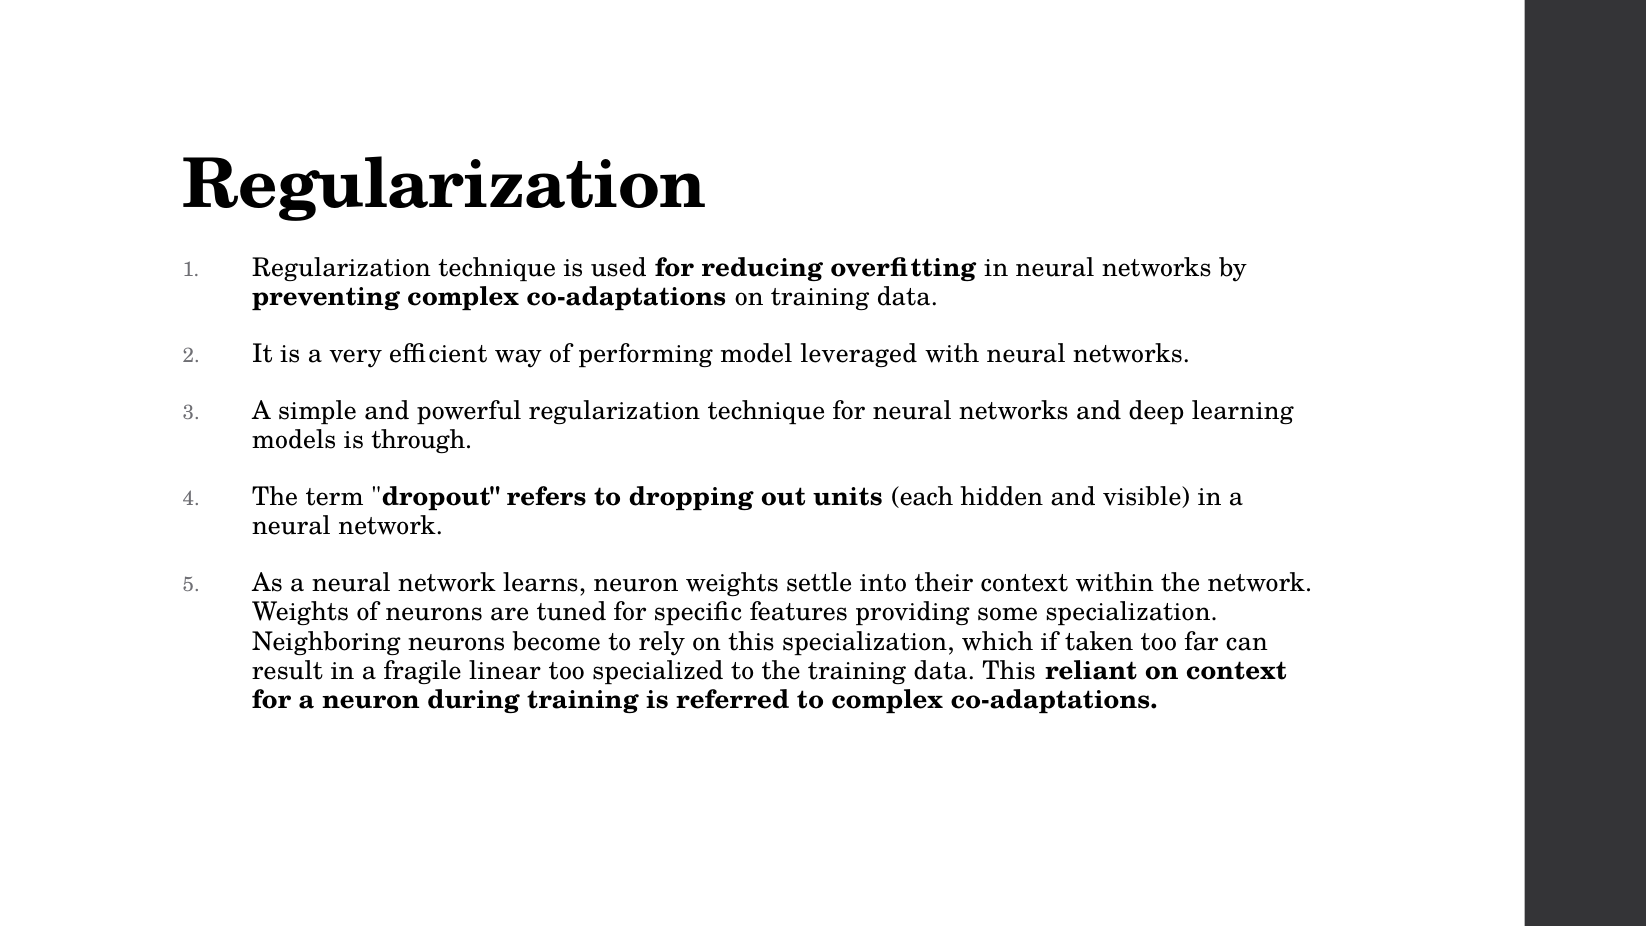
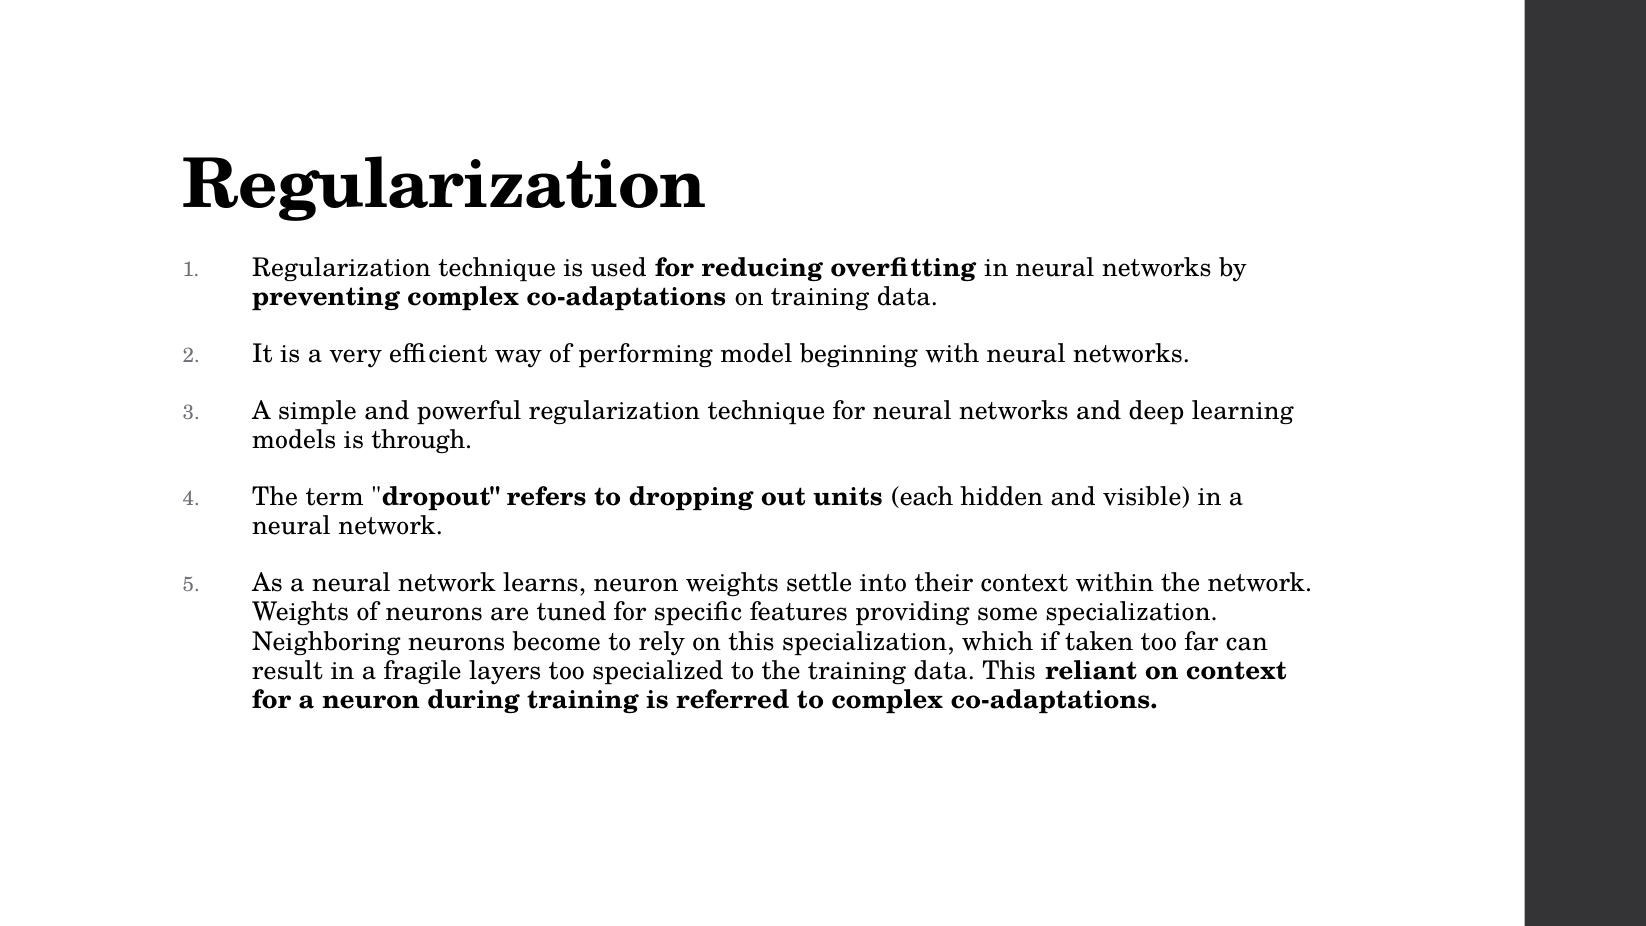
leveraged: leveraged -> beginning (859, 354)
linear: linear -> layers (505, 671)
